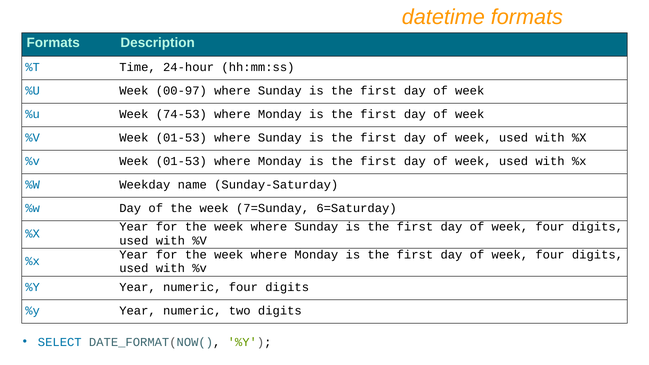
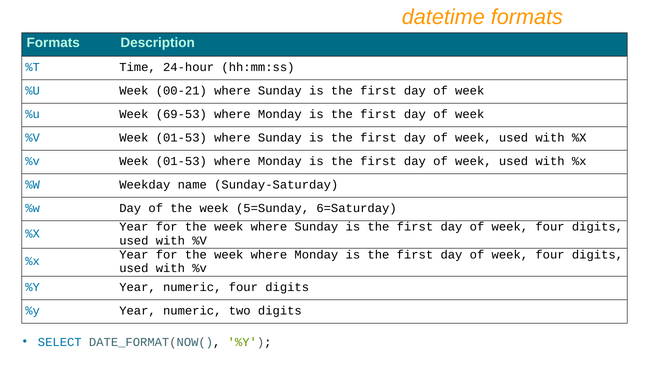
00-97: 00-97 -> 00-21 (181, 91)
74-53: 74-53 -> 69-53 (181, 114)
7=Sunday: 7=Sunday -> 5=Sunday (273, 208)
